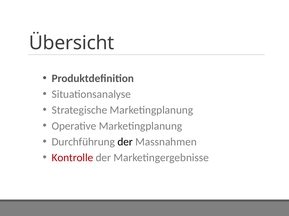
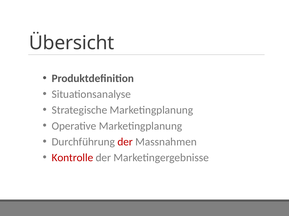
der colour: black -> red (125, 142)
